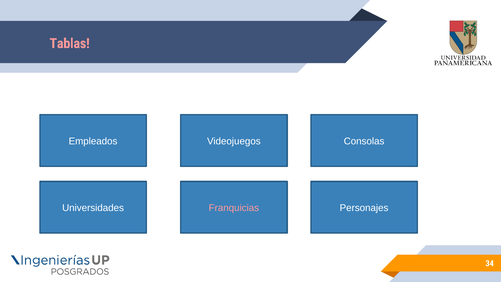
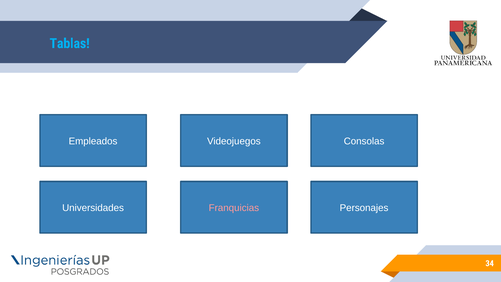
Tablas colour: pink -> light blue (70, 43)
